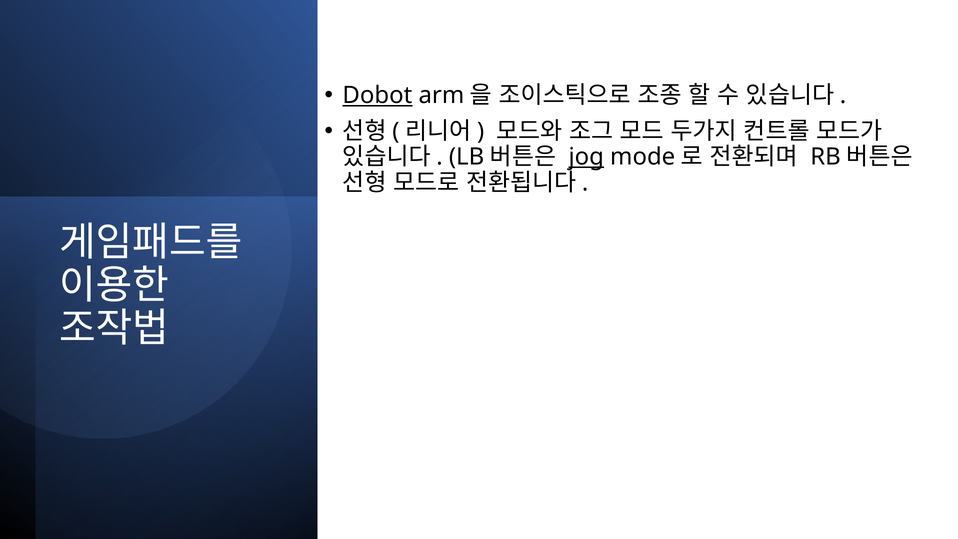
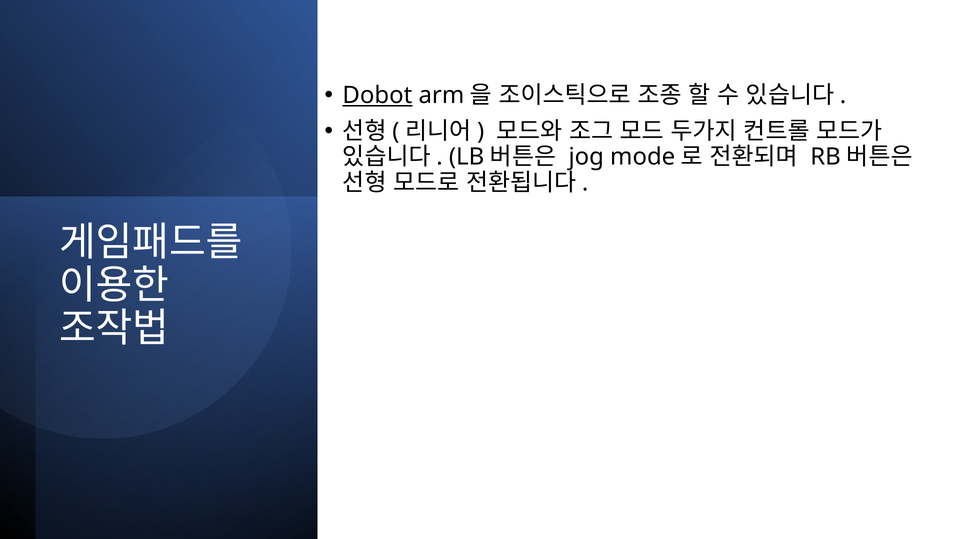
jog underline: present -> none (586, 157)
